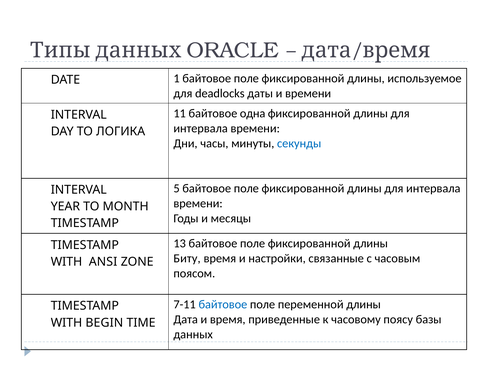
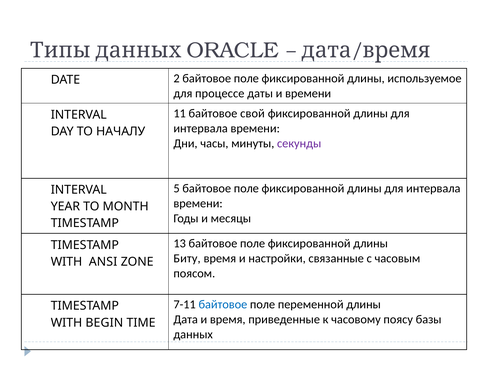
1: 1 -> 2 (177, 78)
deadlocks: deadlocks -> процессе (220, 93)
одна: одна -> свой (252, 113)
ЛОГИКА: ЛОГИКА -> НАЧАЛУ (121, 131)
секунды colour: blue -> purple (299, 143)
